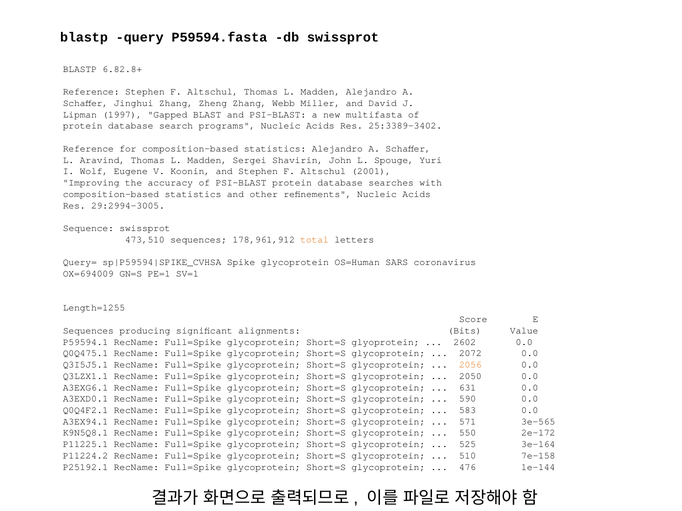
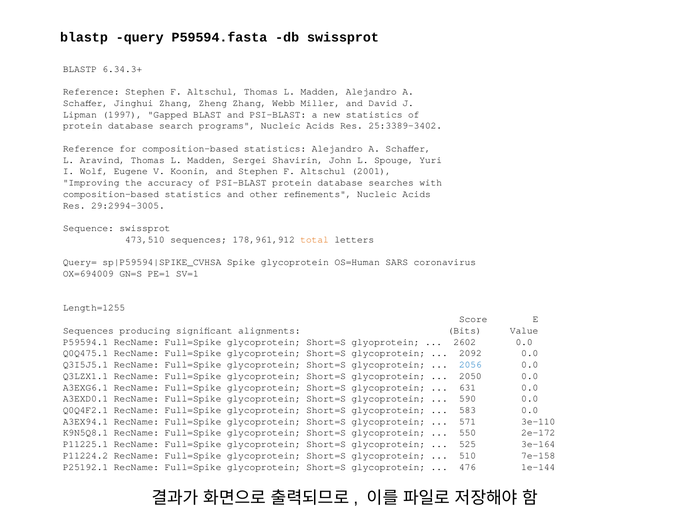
6.82.8+: 6.82.8+ -> 6.34.3+ (122, 69)
new multifasta: multifasta -> statistics (374, 115)
2072: 2072 -> 2092 (470, 354)
2056 colour: orange -> blue (470, 365)
3e-565: 3e-565 -> 3e-110 (538, 422)
